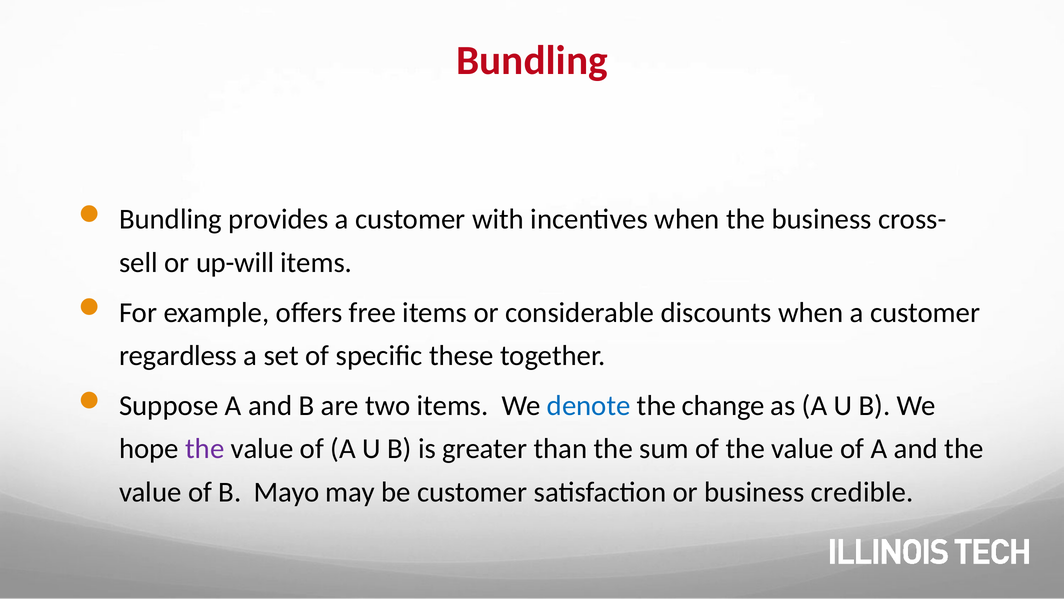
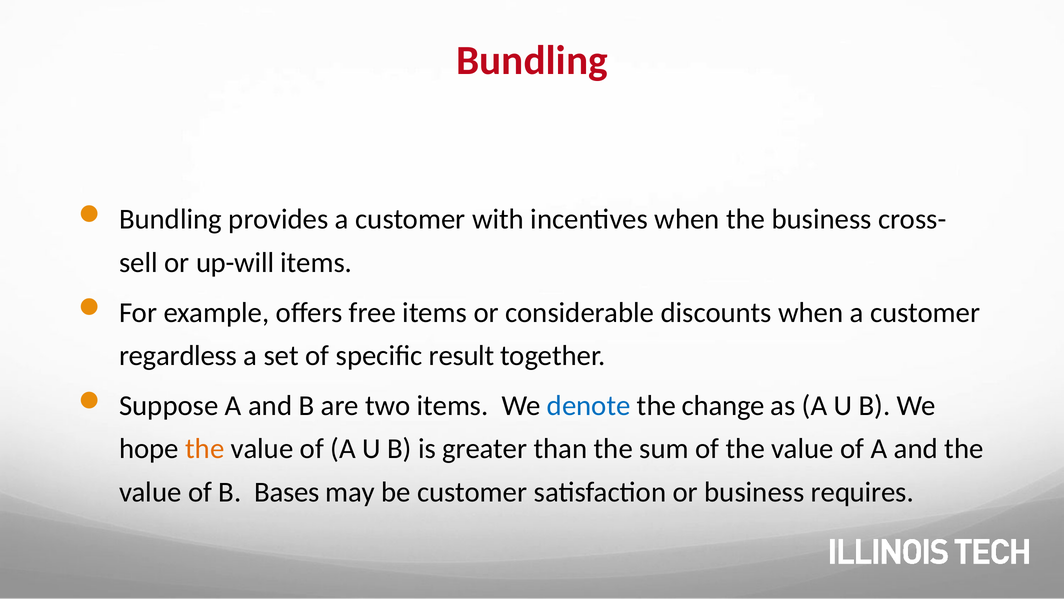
these: these -> result (462, 356)
the colour: purple -> orange (205, 449)
Mayo: Mayo -> Bases (287, 492)
credible: credible -> requires (862, 492)
